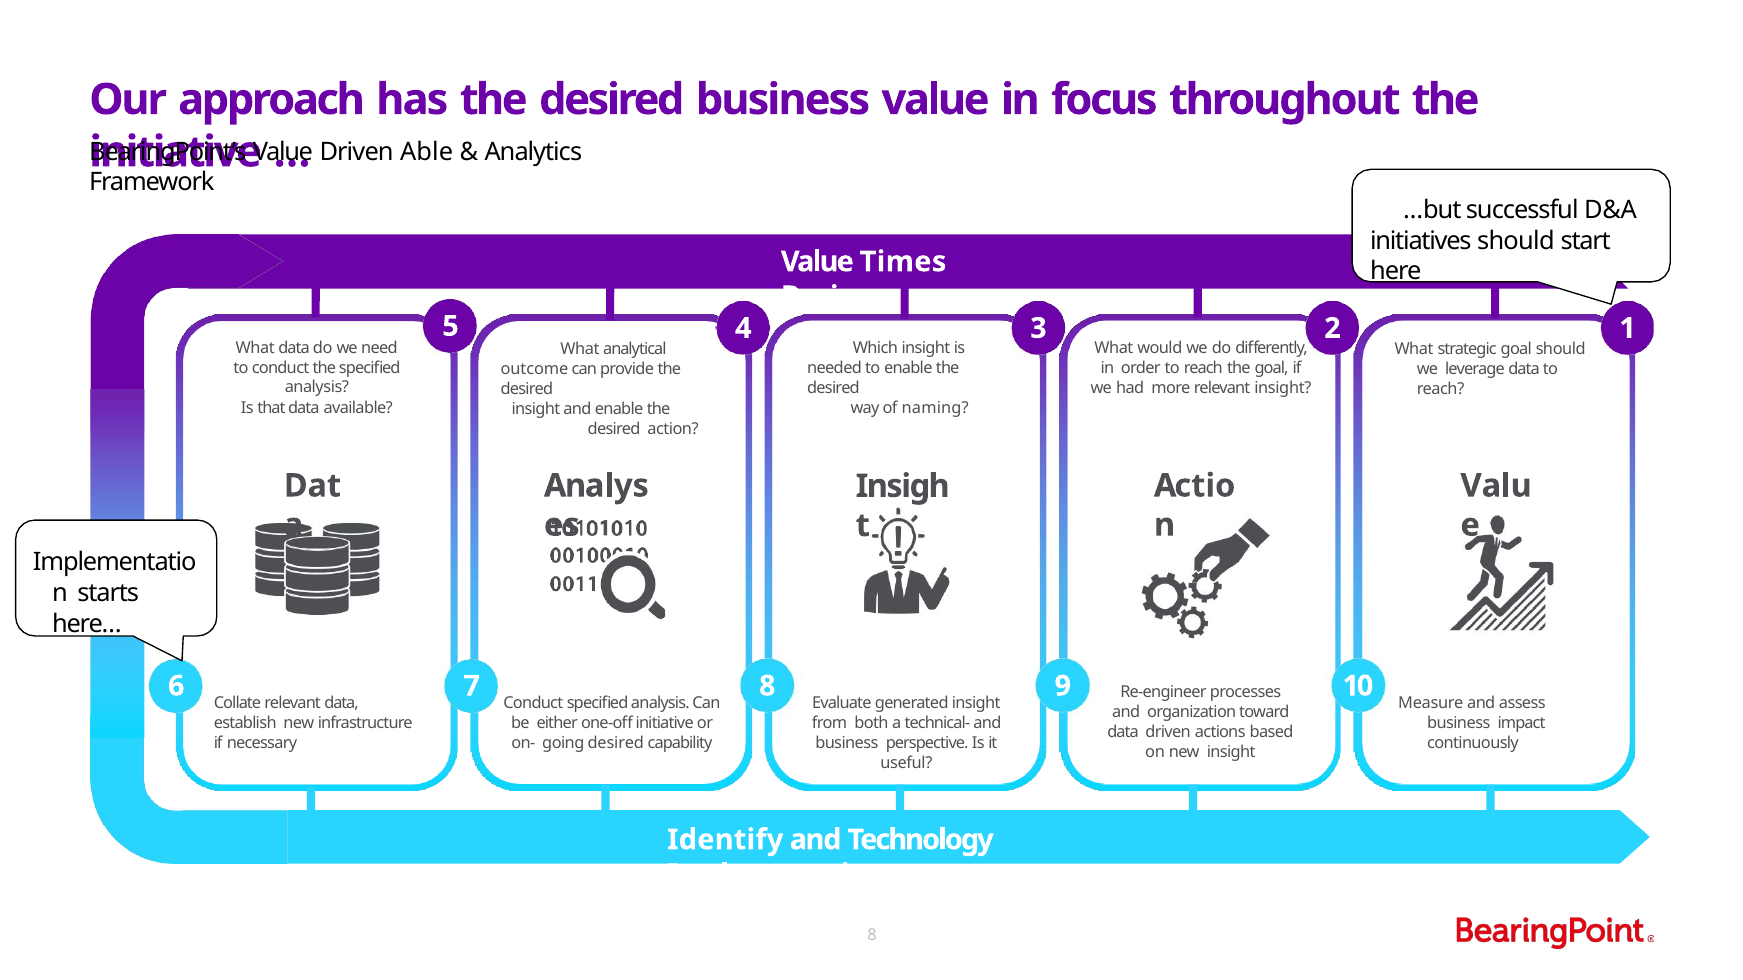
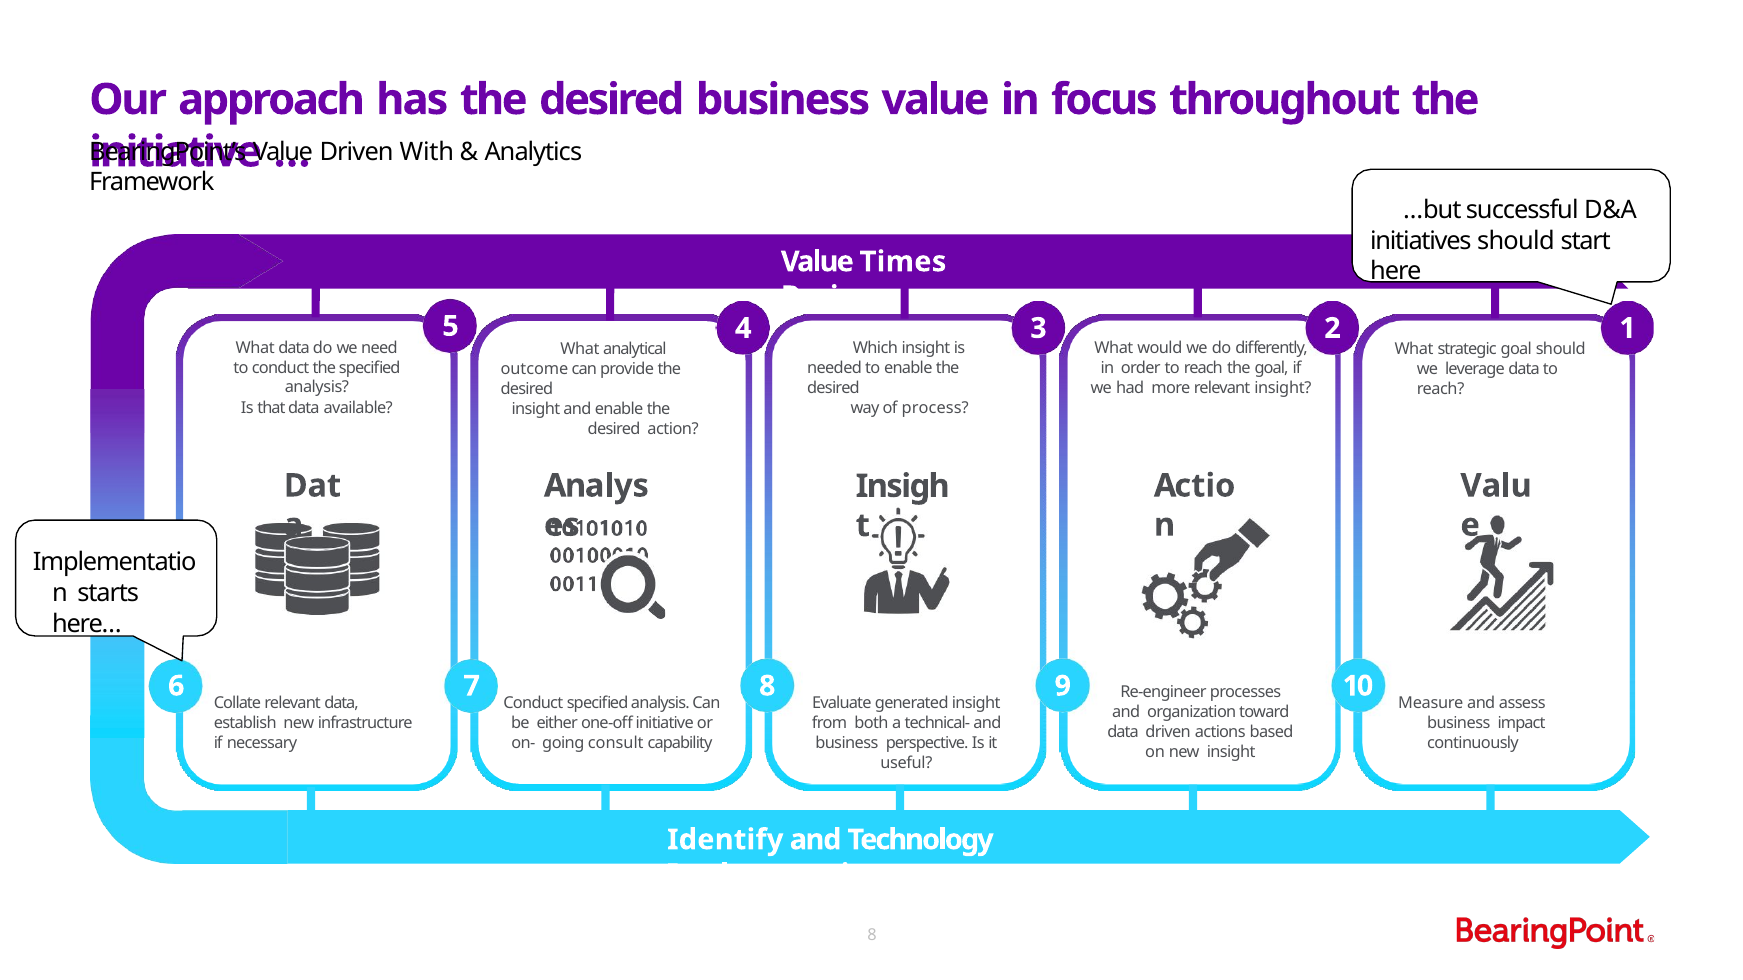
Able: Able -> With (427, 152)
naming: naming -> process (935, 408)
going desired: desired -> consult (616, 743)
